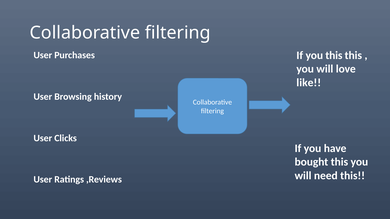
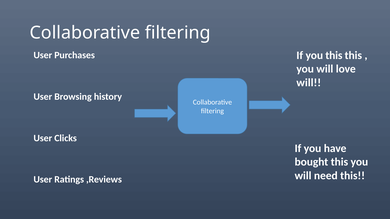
like: like -> will (309, 83)
